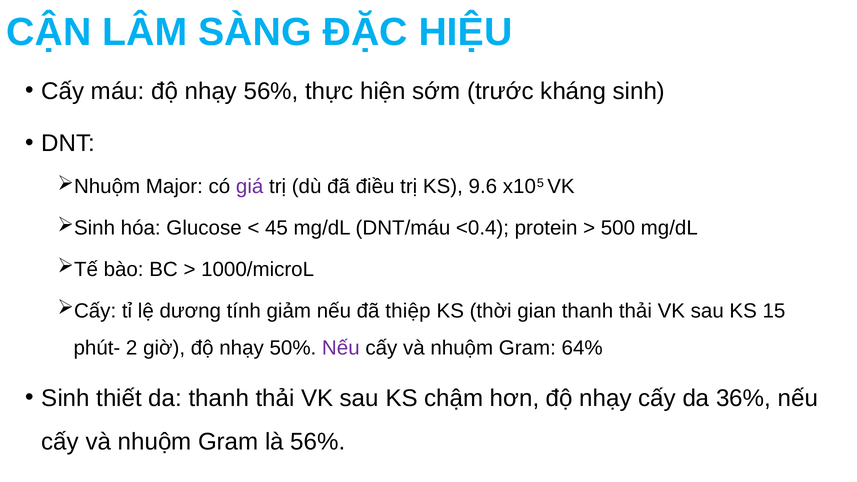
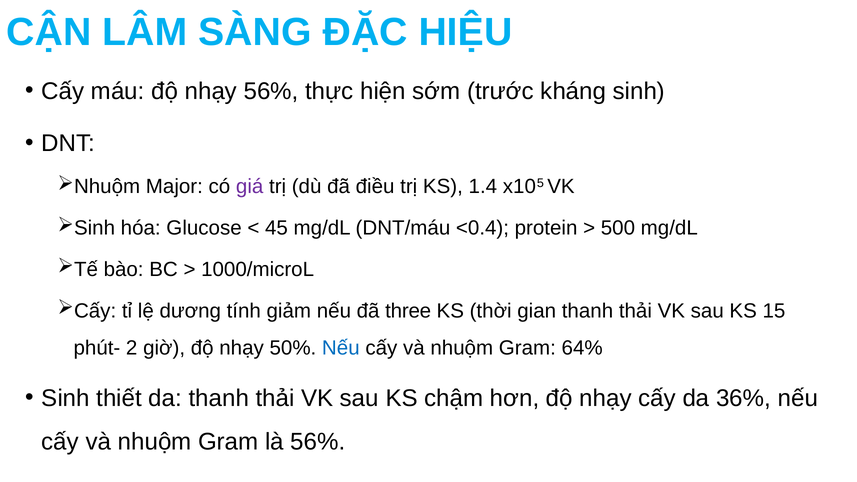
9.6: 9.6 -> 1.4 (483, 187)
thiệp: thiệp -> three (408, 311)
Nếu colour: purple -> blue (341, 348)
